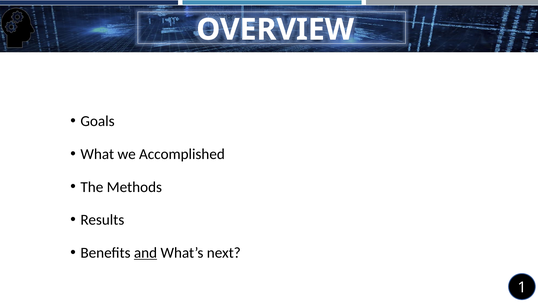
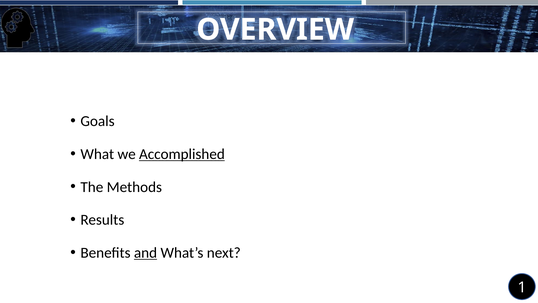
Accomplished underline: none -> present (182, 154)
